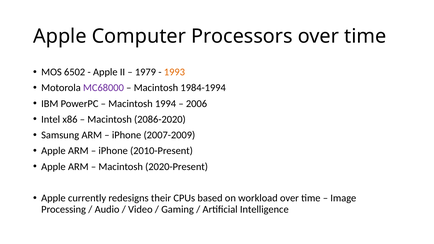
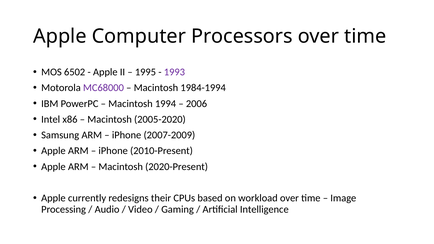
1979: 1979 -> 1995 (145, 72)
1993 colour: orange -> purple (174, 72)
2086-2020: 2086-2020 -> 2005-2020 (160, 119)
